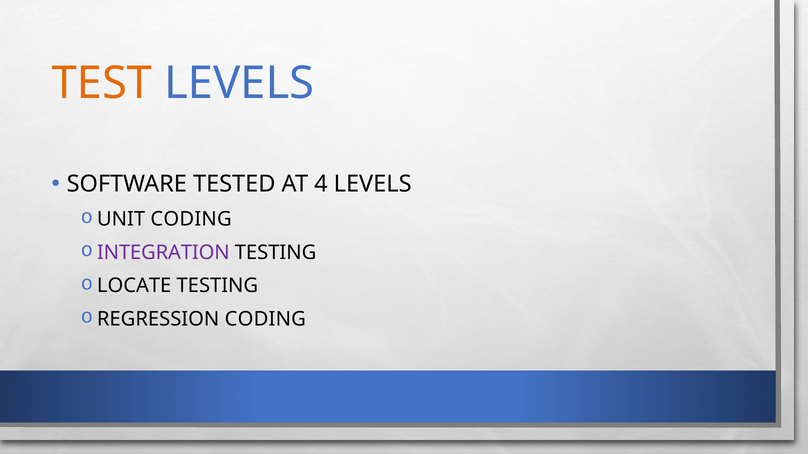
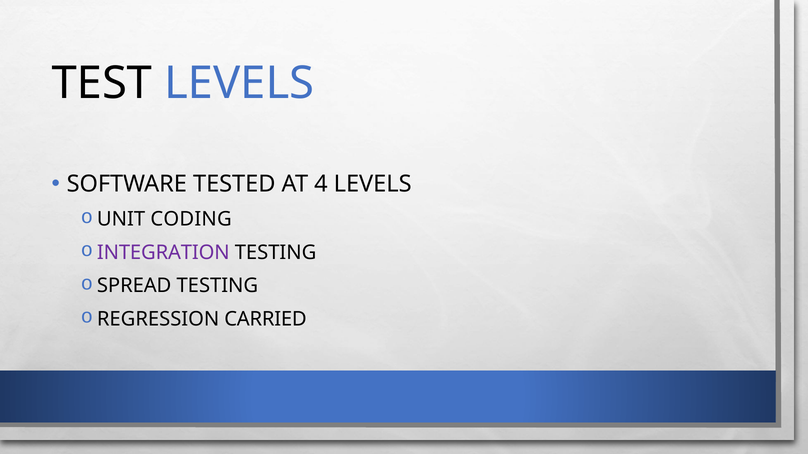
TEST colour: orange -> black (102, 83)
LOCATE: LOCATE -> SPREAD (134, 286)
REGRESSION CODING: CODING -> CARRIED (266, 319)
